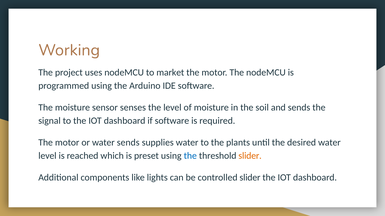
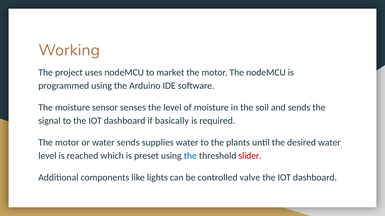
if software: software -> basically (172, 121)
slider colour: orange -> red (250, 156)
controlled slider: slider -> valve (250, 178)
